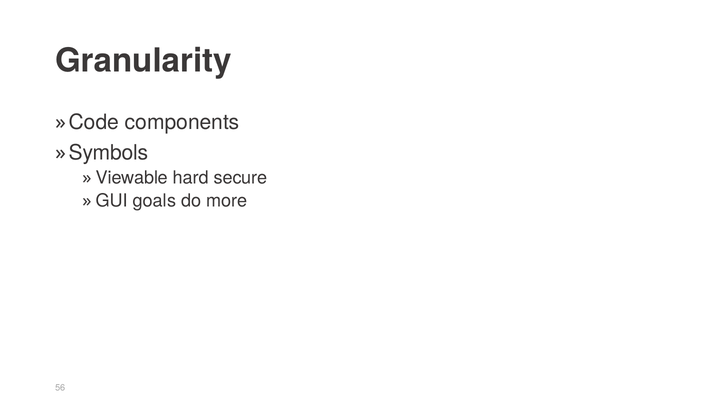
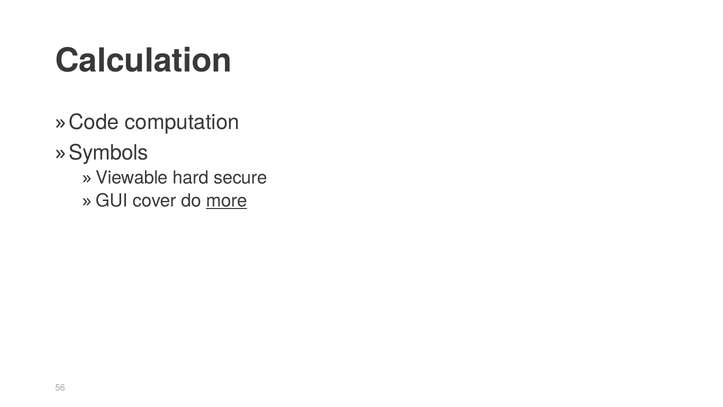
Granularity: Granularity -> Calculation (144, 61)
components: components -> computation (182, 122)
goals: goals -> cover (155, 201)
more underline: none -> present (227, 201)
